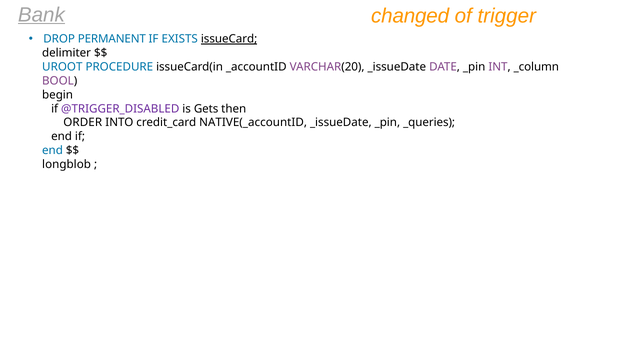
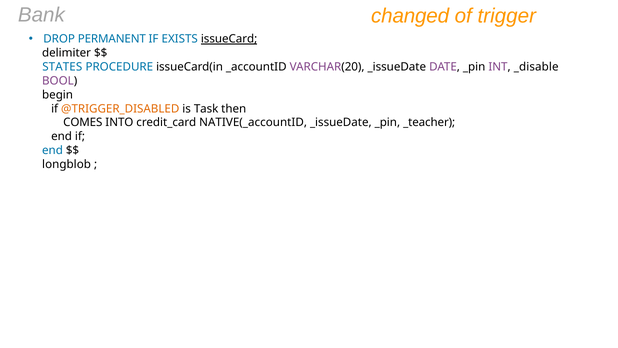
Bank underline: present -> none (41, 15)
UROOT: UROOT -> STATES (62, 67)
_column: _column -> _disable (536, 67)
@TRIGGER_DISABLED colour: purple -> orange (120, 109)
Gets: Gets -> Task (206, 109)
ORDER: ORDER -> COMES (83, 122)
_queries: _queries -> _teacher (429, 122)
